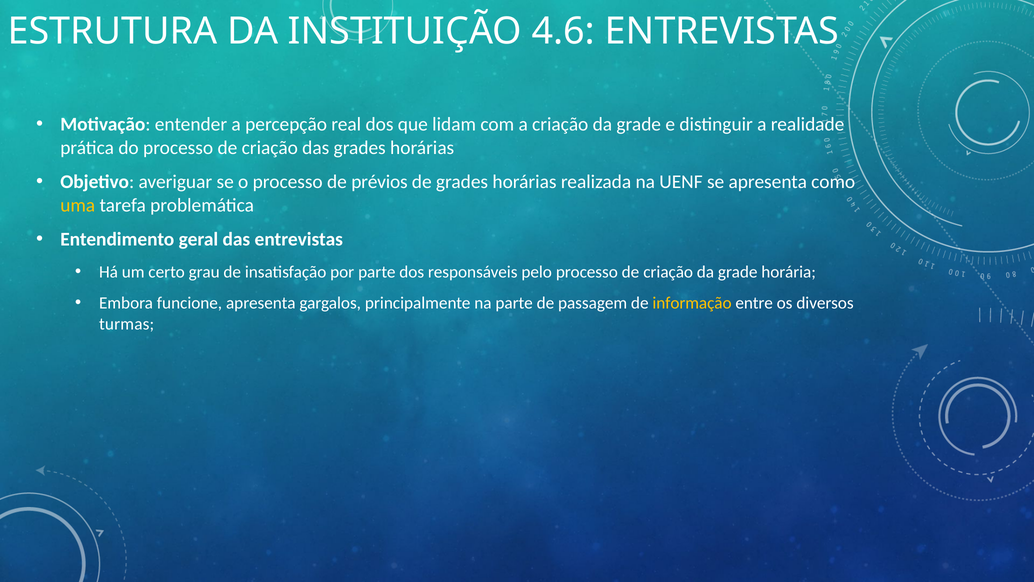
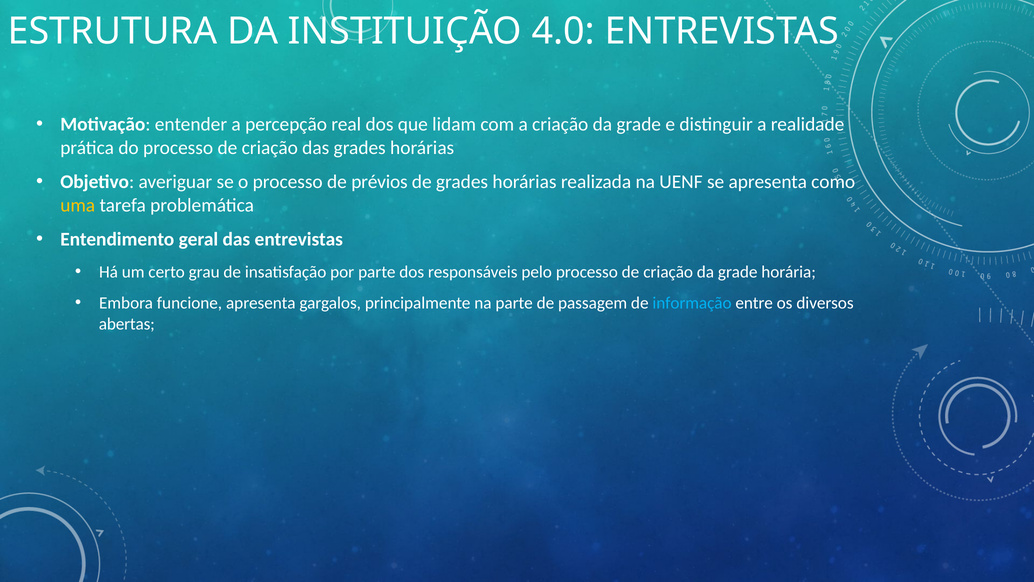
4.6: 4.6 -> 4.0 (563, 31)
informação colour: yellow -> light blue (692, 303)
turmas: turmas -> abertas (127, 324)
